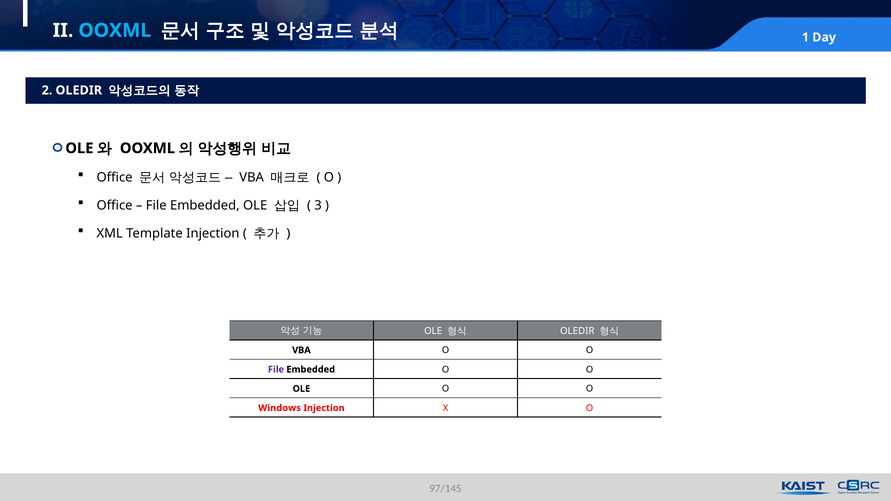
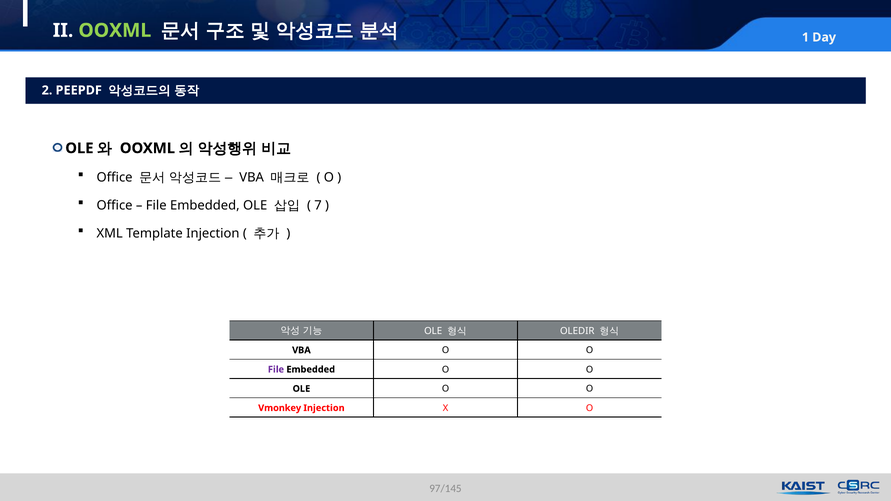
OOXML colour: light blue -> light green (115, 30)
2 OLEDIR: OLEDIR -> PEEPDF (79, 90)
3: 3 -> 7 (318, 205)
Windows: Windows -> Vmonkey (280, 408)
